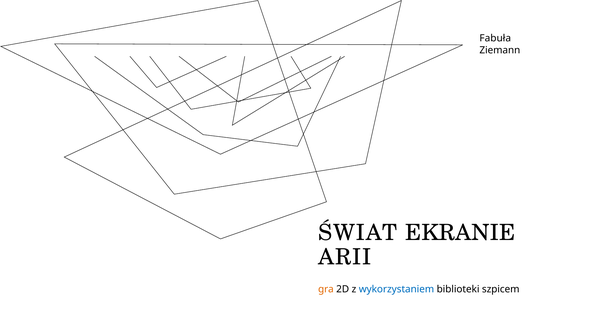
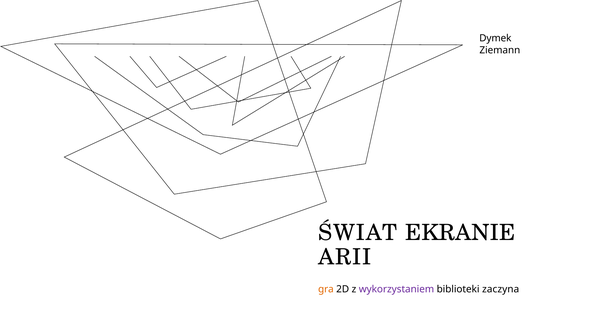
Fabuła: Fabuła -> Dymek (495, 38)
wykorzystaniem colour: blue -> purple (397, 289)
szpicem: szpicem -> zaczyna (501, 289)
